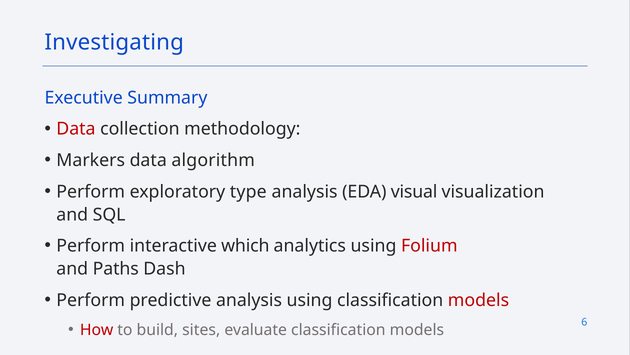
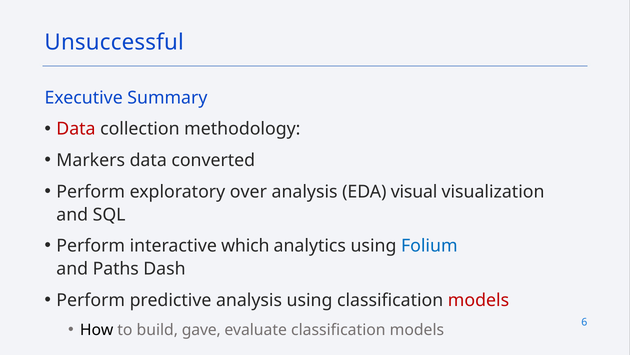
Investigating: Investigating -> Unsuccessful (114, 42)
algorithm: algorithm -> converted (213, 160)
type: type -> over (248, 191)
Folium colour: red -> blue (429, 246)
How colour: red -> black (97, 329)
sites: sites -> gave (201, 329)
